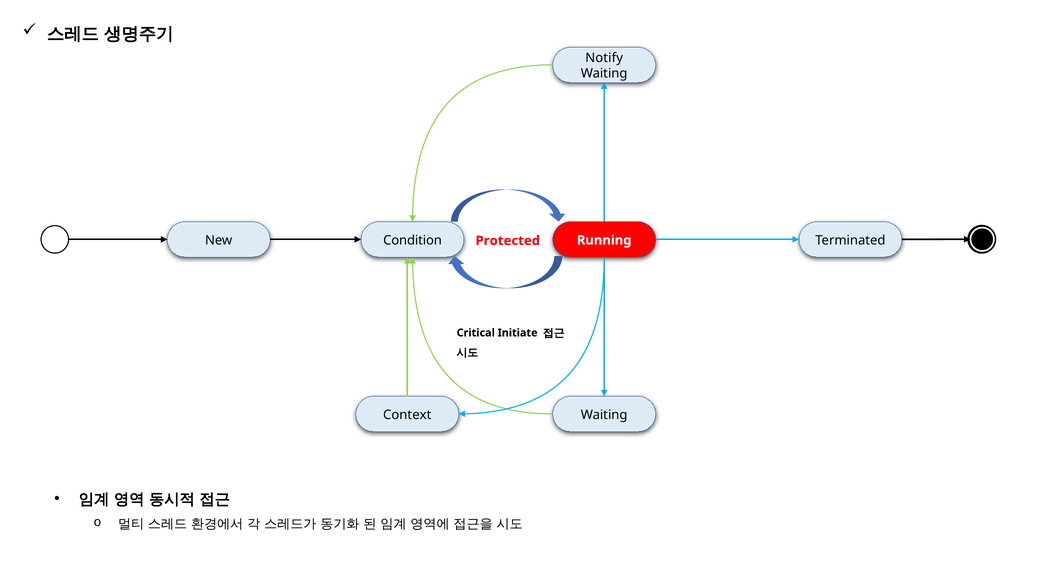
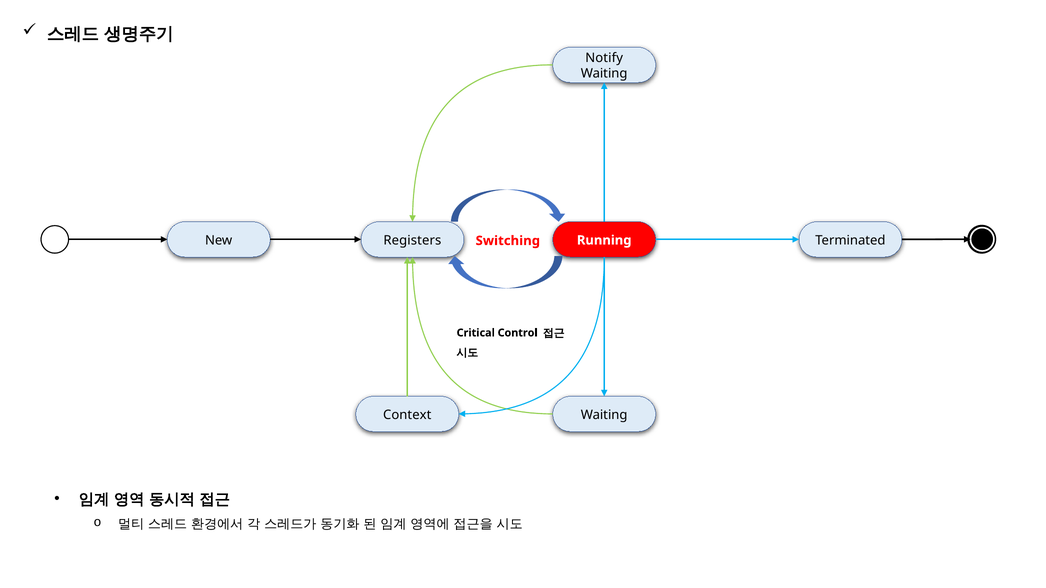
Condition: Condition -> Registers (412, 240)
Protected: Protected -> Switching (508, 241)
Initiate: Initiate -> Control (518, 333)
